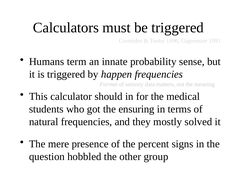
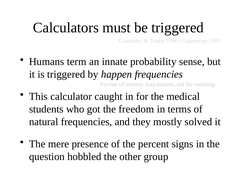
should: should -> caught (109, 96)
ensuring: ensuring -> freedom (136, 109)
